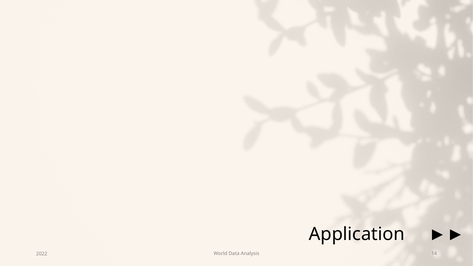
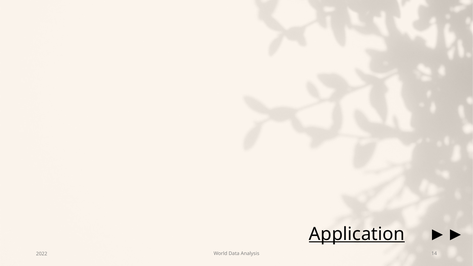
Application underline: none -> present (357, 234)
